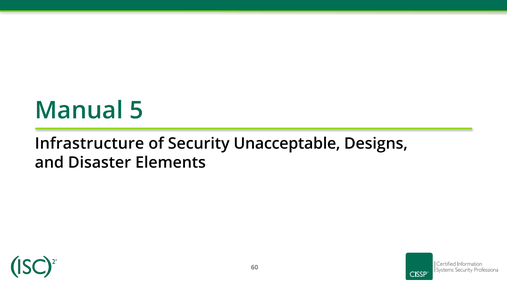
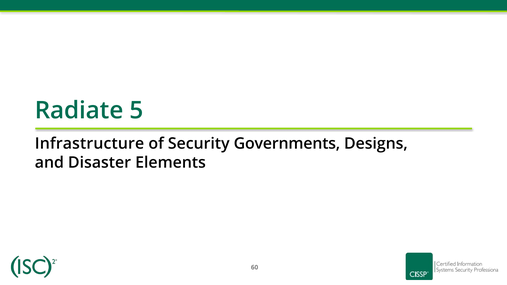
Manual: Manual -> Radiate (79, 110)
Unacceptable: Unacceptable -> Governments (287, 144)
